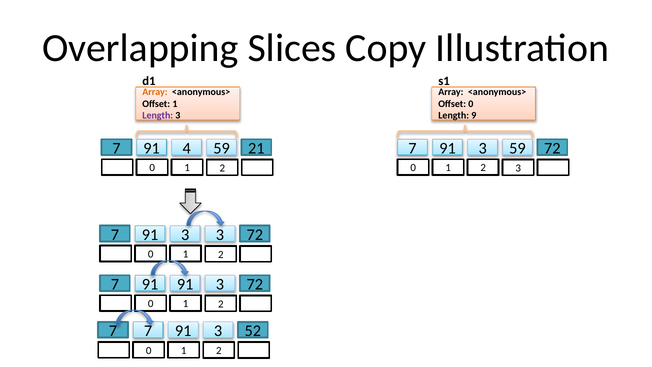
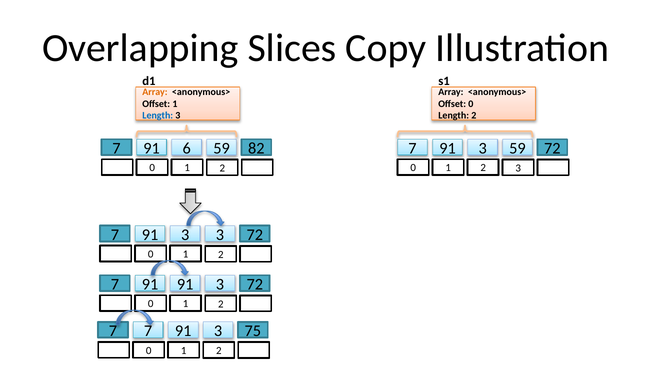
Length colour: purple -> blue (158, 116)
Length 9: 9 -> 2 (474, 116)
4: 4 -> 6 (187, 148)
21: 21 -> 82 (256, 148)
52: 52 -> 75 (253, 331)
